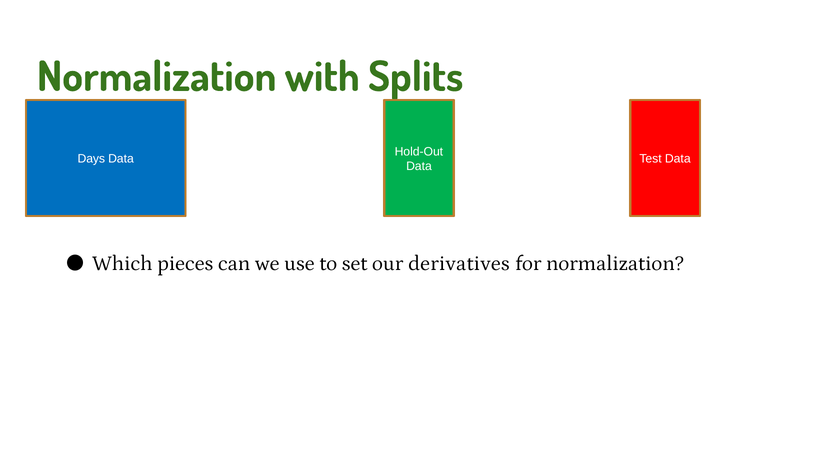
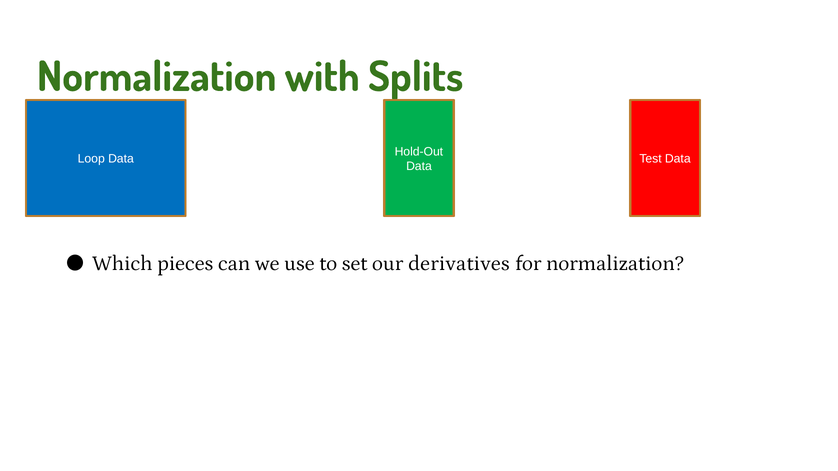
Days: Days -> Loop (91, 159)
